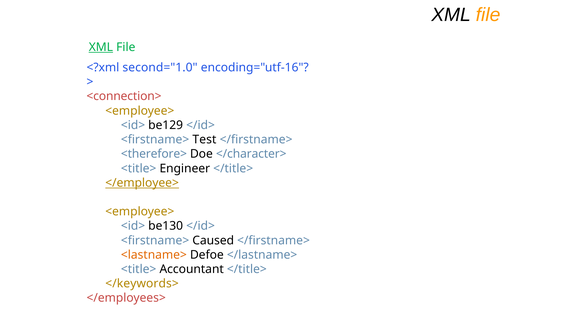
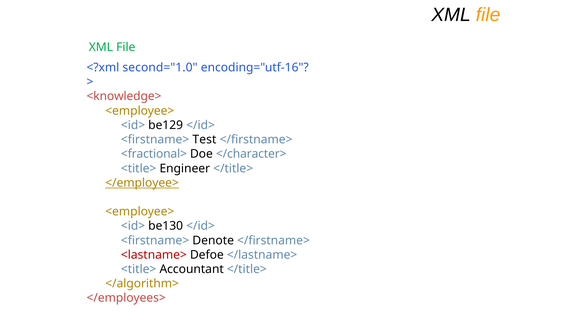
XML underline: present -> none (101, 47)
<connection>: <connection> -> <knowledge> (124, 97)
<therefore>: <therefore> -> <fractional> (154, 154)
Caused: Caused -> Denote (213, 241)
<lastname> colour: orange -> red (154, 255)
</keywords>: </keywords> -> </algorithm> (142, 284)
